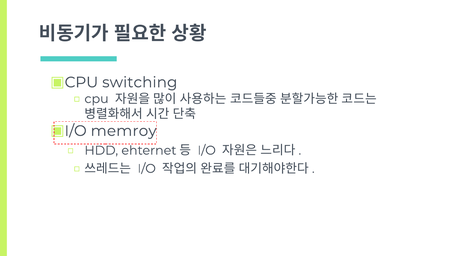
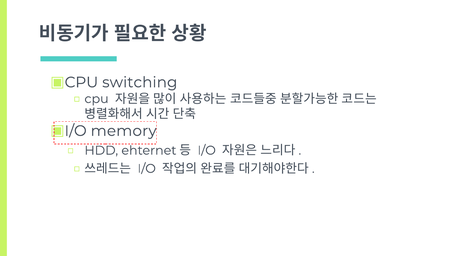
memroy: memroy -> memory (124, 131)
